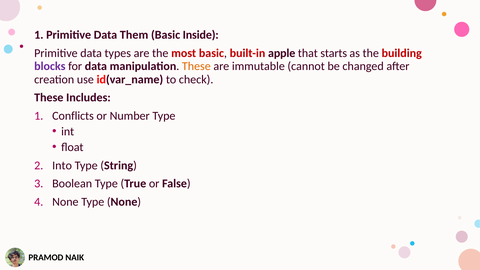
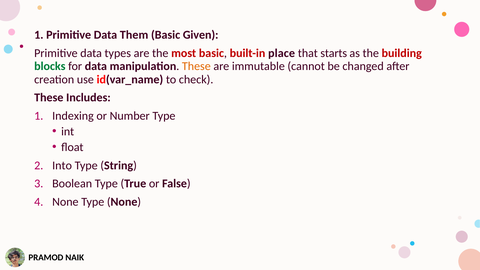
Inside: Inside -> Given (201, 35)
apple: apple -> place (282, 53)
blocks colour: purple -> green (50, 66)
Conflicts: Conflicts -> Indexing (73, 116)
